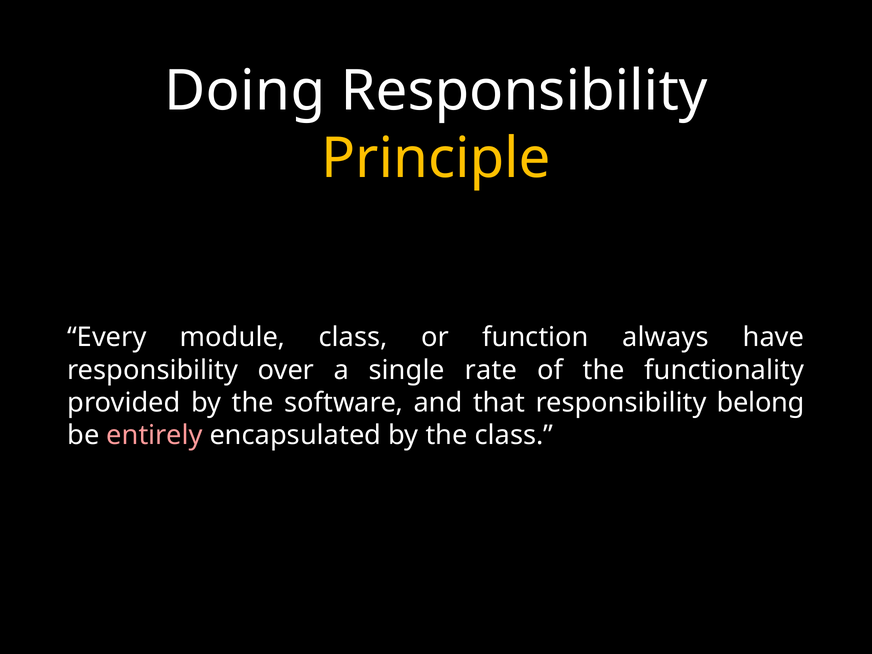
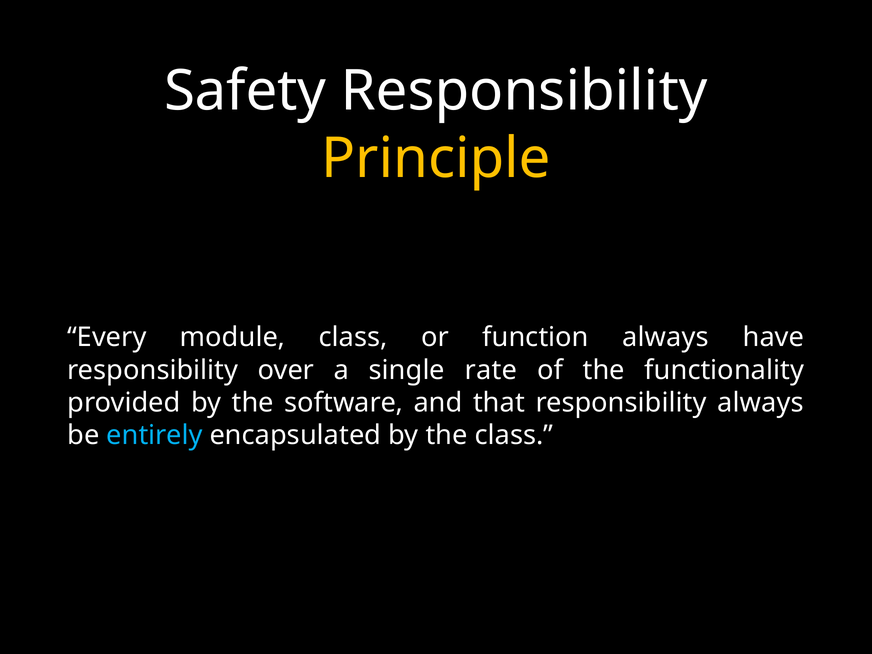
Doing: Doing -> Safety (245, 91)
responsibility belong: belong -> always (760, 403)
entirely colour: pink -> light blue (155, 435)
